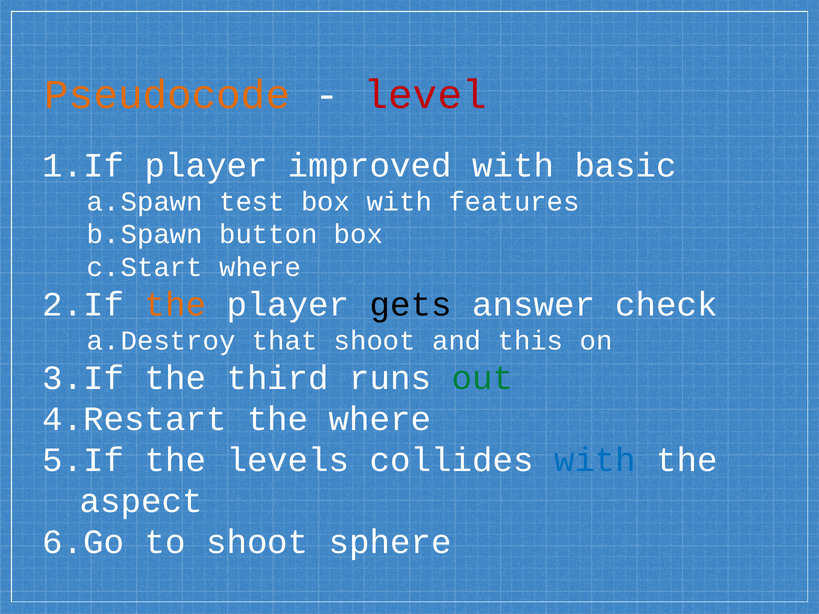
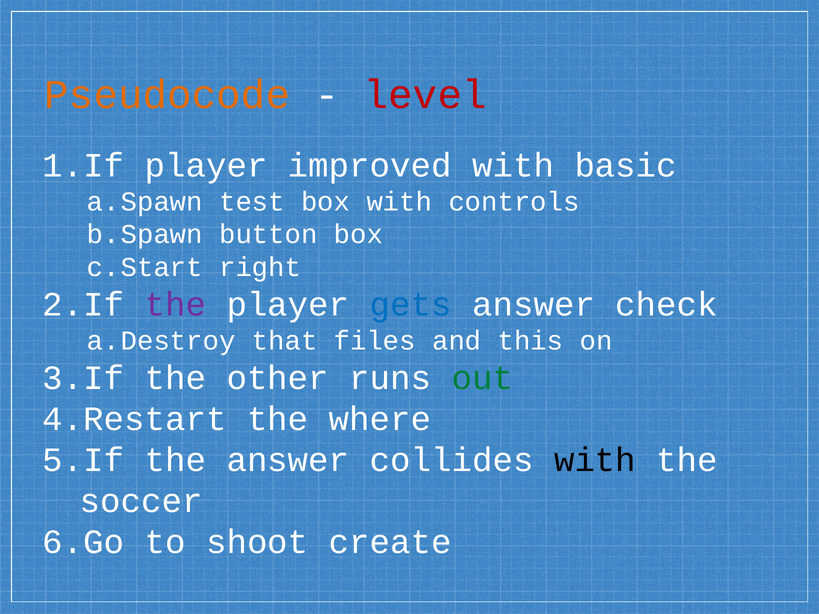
features: features -> controls (514, 202)
where: where -> right (260, 267)
the colour: orange -> purple (175, 305)
gets colour: black -> blue (411, 305)
that shoot: shoot -> files (375, 341)
third: third -> other (278, 378)
the levels: levels -> answer (288, 460)
with colour: blue -> black (595, 460)
aspect: aspect -> soccer (141, 501)
sphere: sphere -> create (390, 542)
